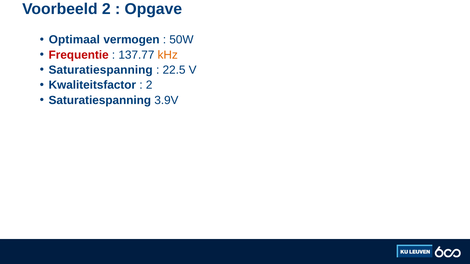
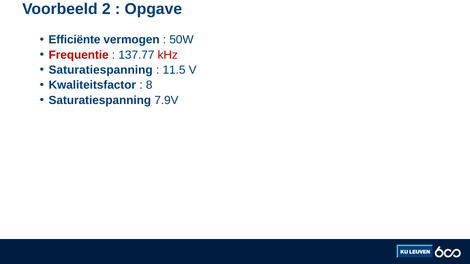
Optimaal: Optimaal -> Efficiënte (74, 40)
kHz colour: orange -> red (168, 55)
22.5: 22.5 -> 11.5 (174, 70)
2: 2 -> 8 (149, 85)
3.9V: 3.9V -> 7.9V (166, 100)
